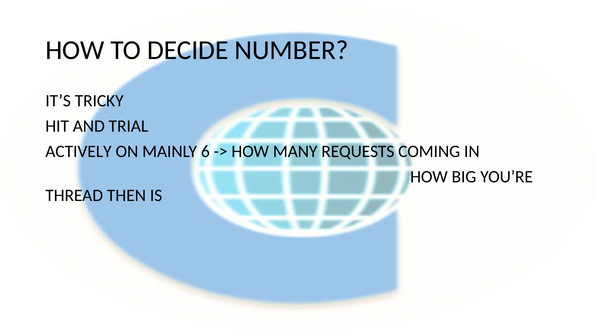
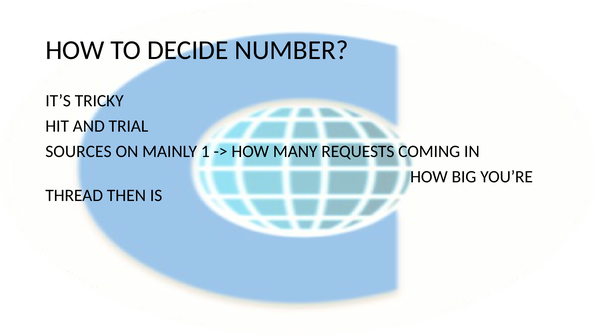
ACTIVELY: ACTIVELY -> SOURCES (78, 151)
6: 6 -> 1 (205, 151)
